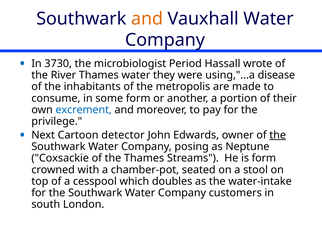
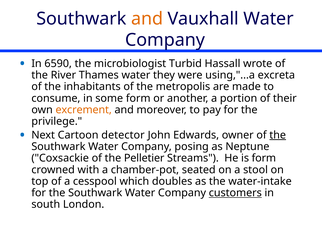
3730: 3730 -> 6590 (58, 64)
Period: Period -> Turbid (185, 64)
disease: disease -> excreta (276, 75)
excrement colour: blue -> orange (84, 110)
the Thames: Thames -> Pelletier (144, 159)
customers underline: none -> present (235, 193)
